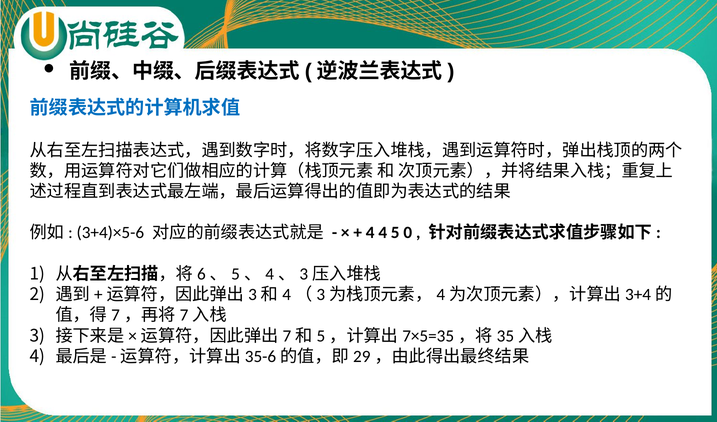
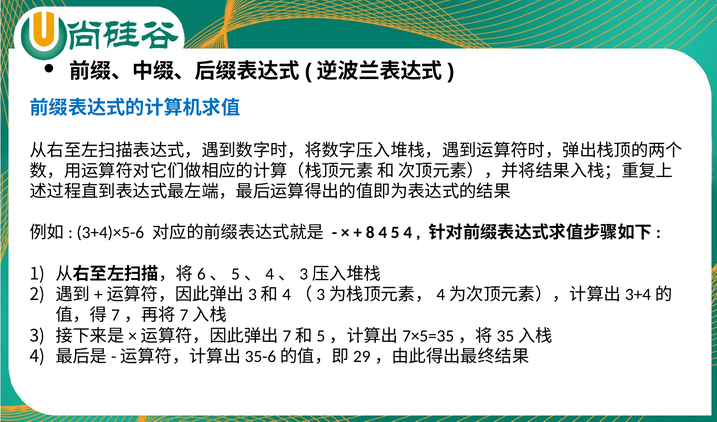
4: 4 -> 8 (370, 233)
5 0: 0 -> 4 (408, 233)
